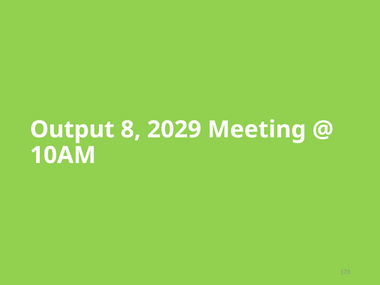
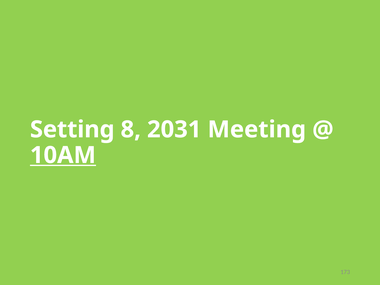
Output: Output -> Setting (72, 130)
2029: 2029 -> 2031 (174, 130)
10AM underline: none -> present (63, 155)
